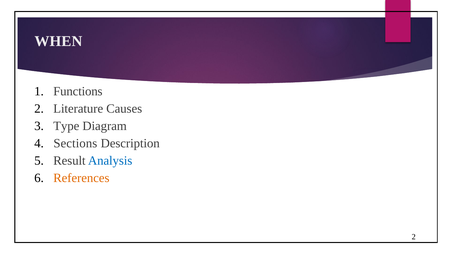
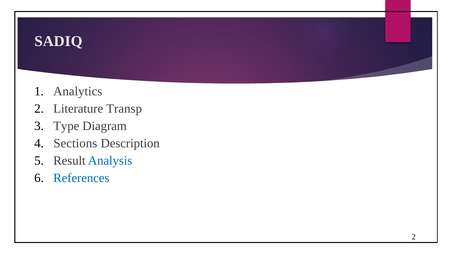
WHEN: WHEN -> SADIQ (58, 41)
Functions: Functions -> Analytics (78, 91)
Causes: Causes -> Transp (124, 109)
References colour: orange -> blue (81, 178)
